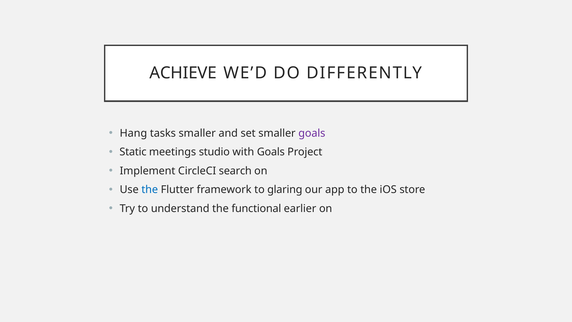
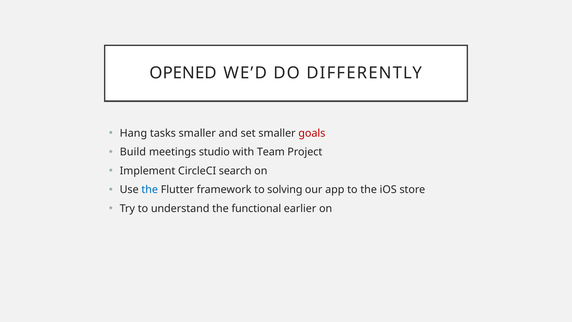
ACHIEVE: ACHIEVE -> OPENED (183, 73)
goals colour: purple -> red (312, 133)
Static: Static -> Build (133, 152)
with Goals: Goals -> Team (271, 152)
glaring: glaring -> solving (285, 190)
